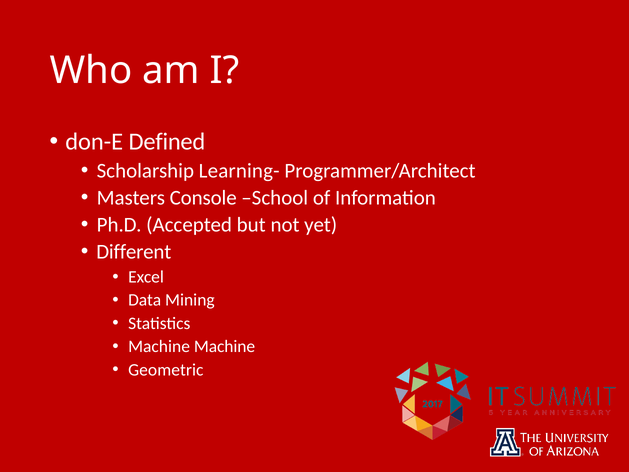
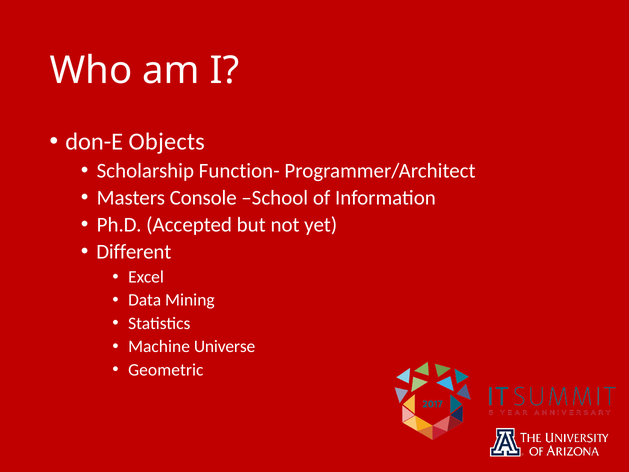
Defined: Defined -> Objects (167, 142)
Learning-: Learning- -> Function- (239, 171)
Machine Machine: Machine -> Universe (225, 346)
